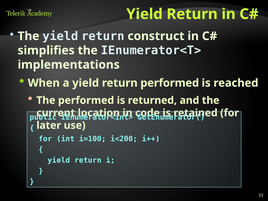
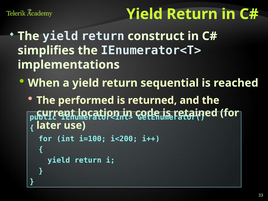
return performed: performed -> sequential (170, 83)
